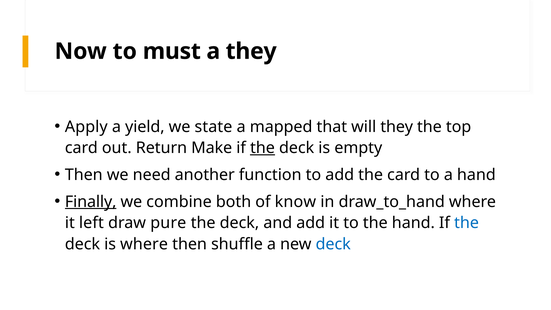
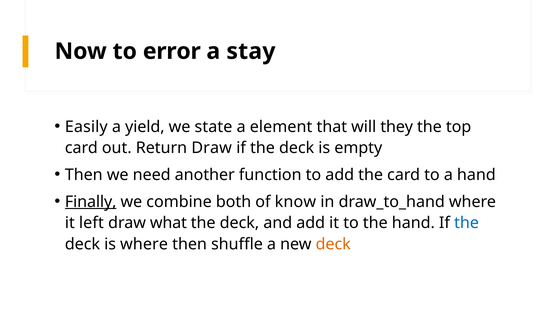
must: must -> error (172, 51)
a they: they -> stay (251, 51)
Apply: Apply -> Easily (86, 127)
mapped: mapped -> element (281, 127)
Return Make: Make -> Draw (212, 148)
the underline: present -> none (262, 148)
pure: pure -> what (168, 223)
deck colour: blue -> orange (333, 244)
